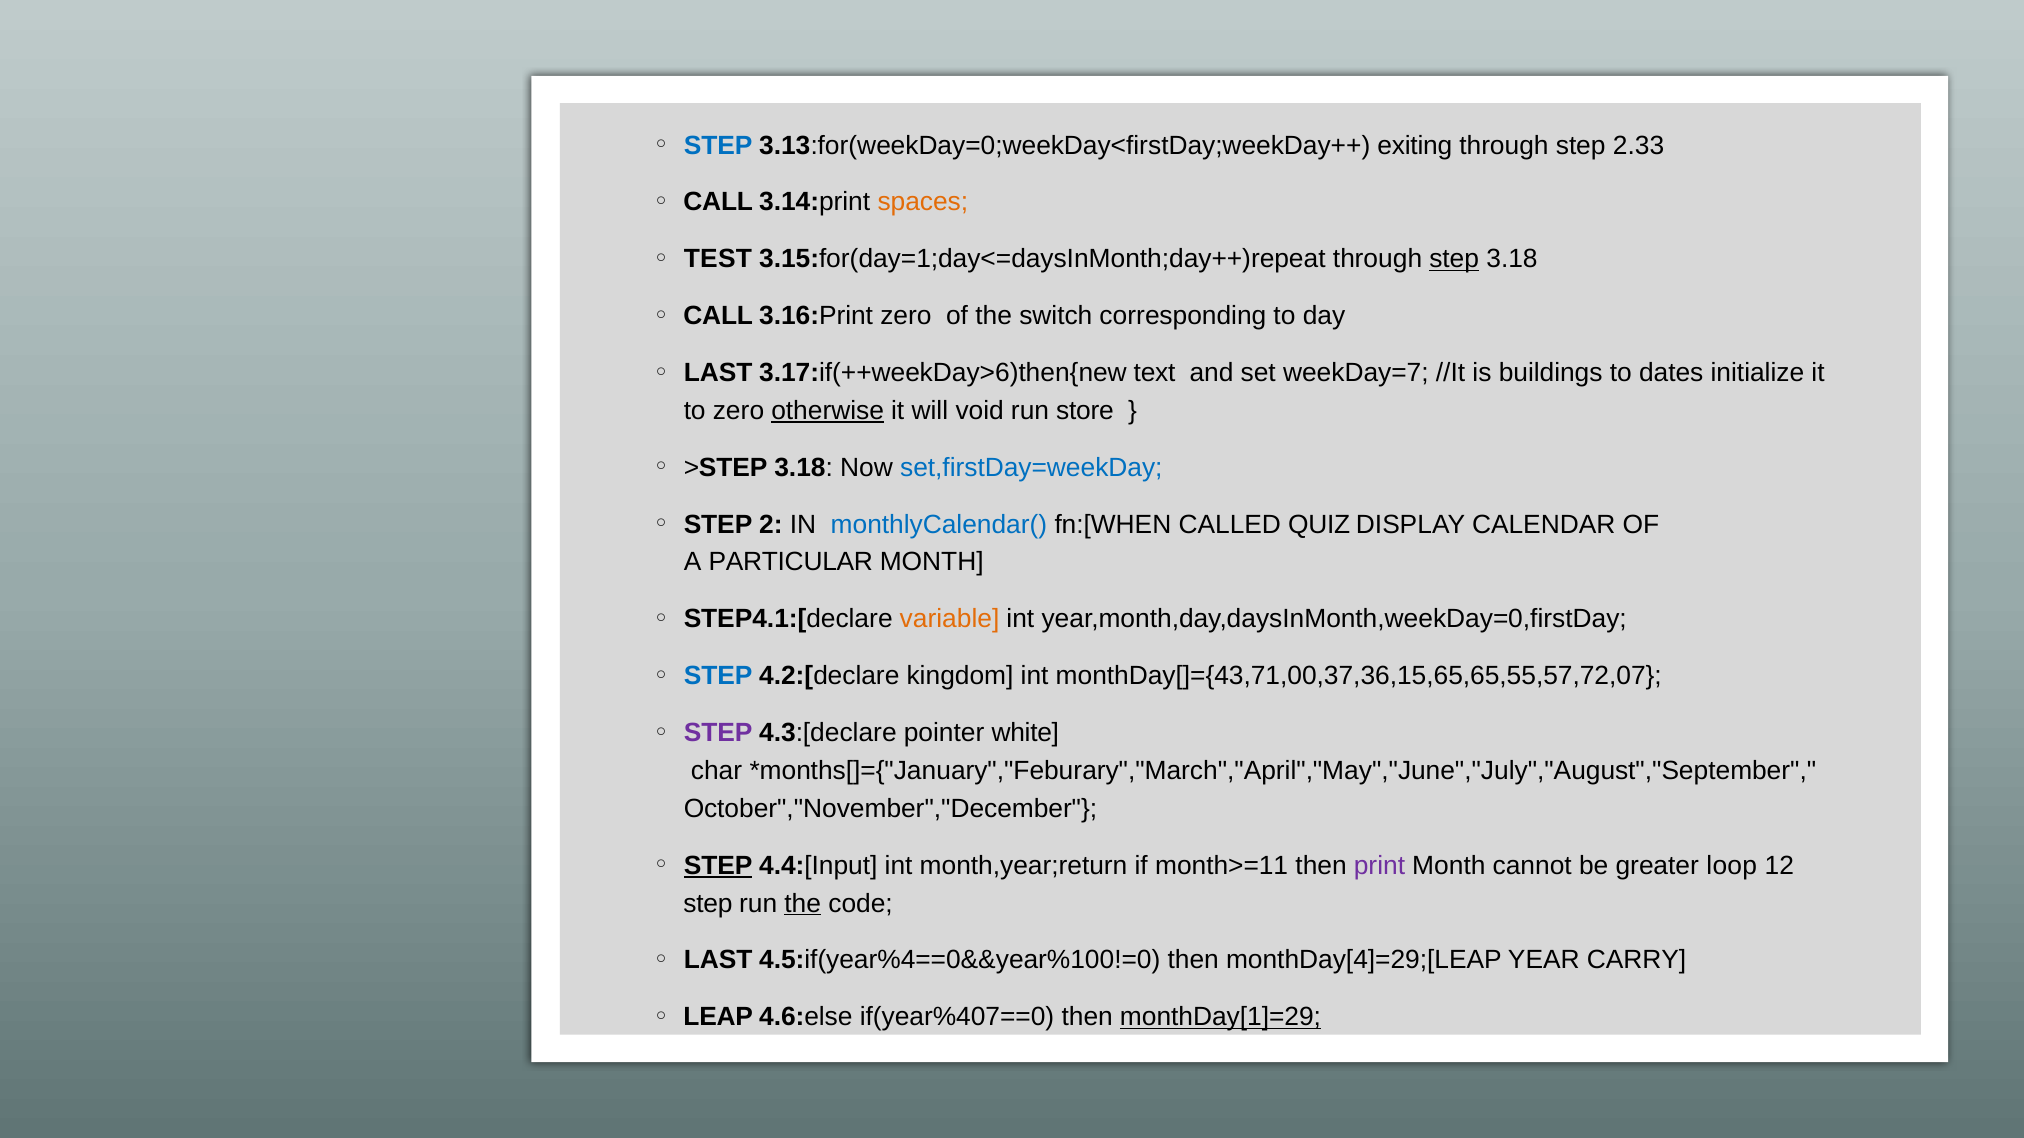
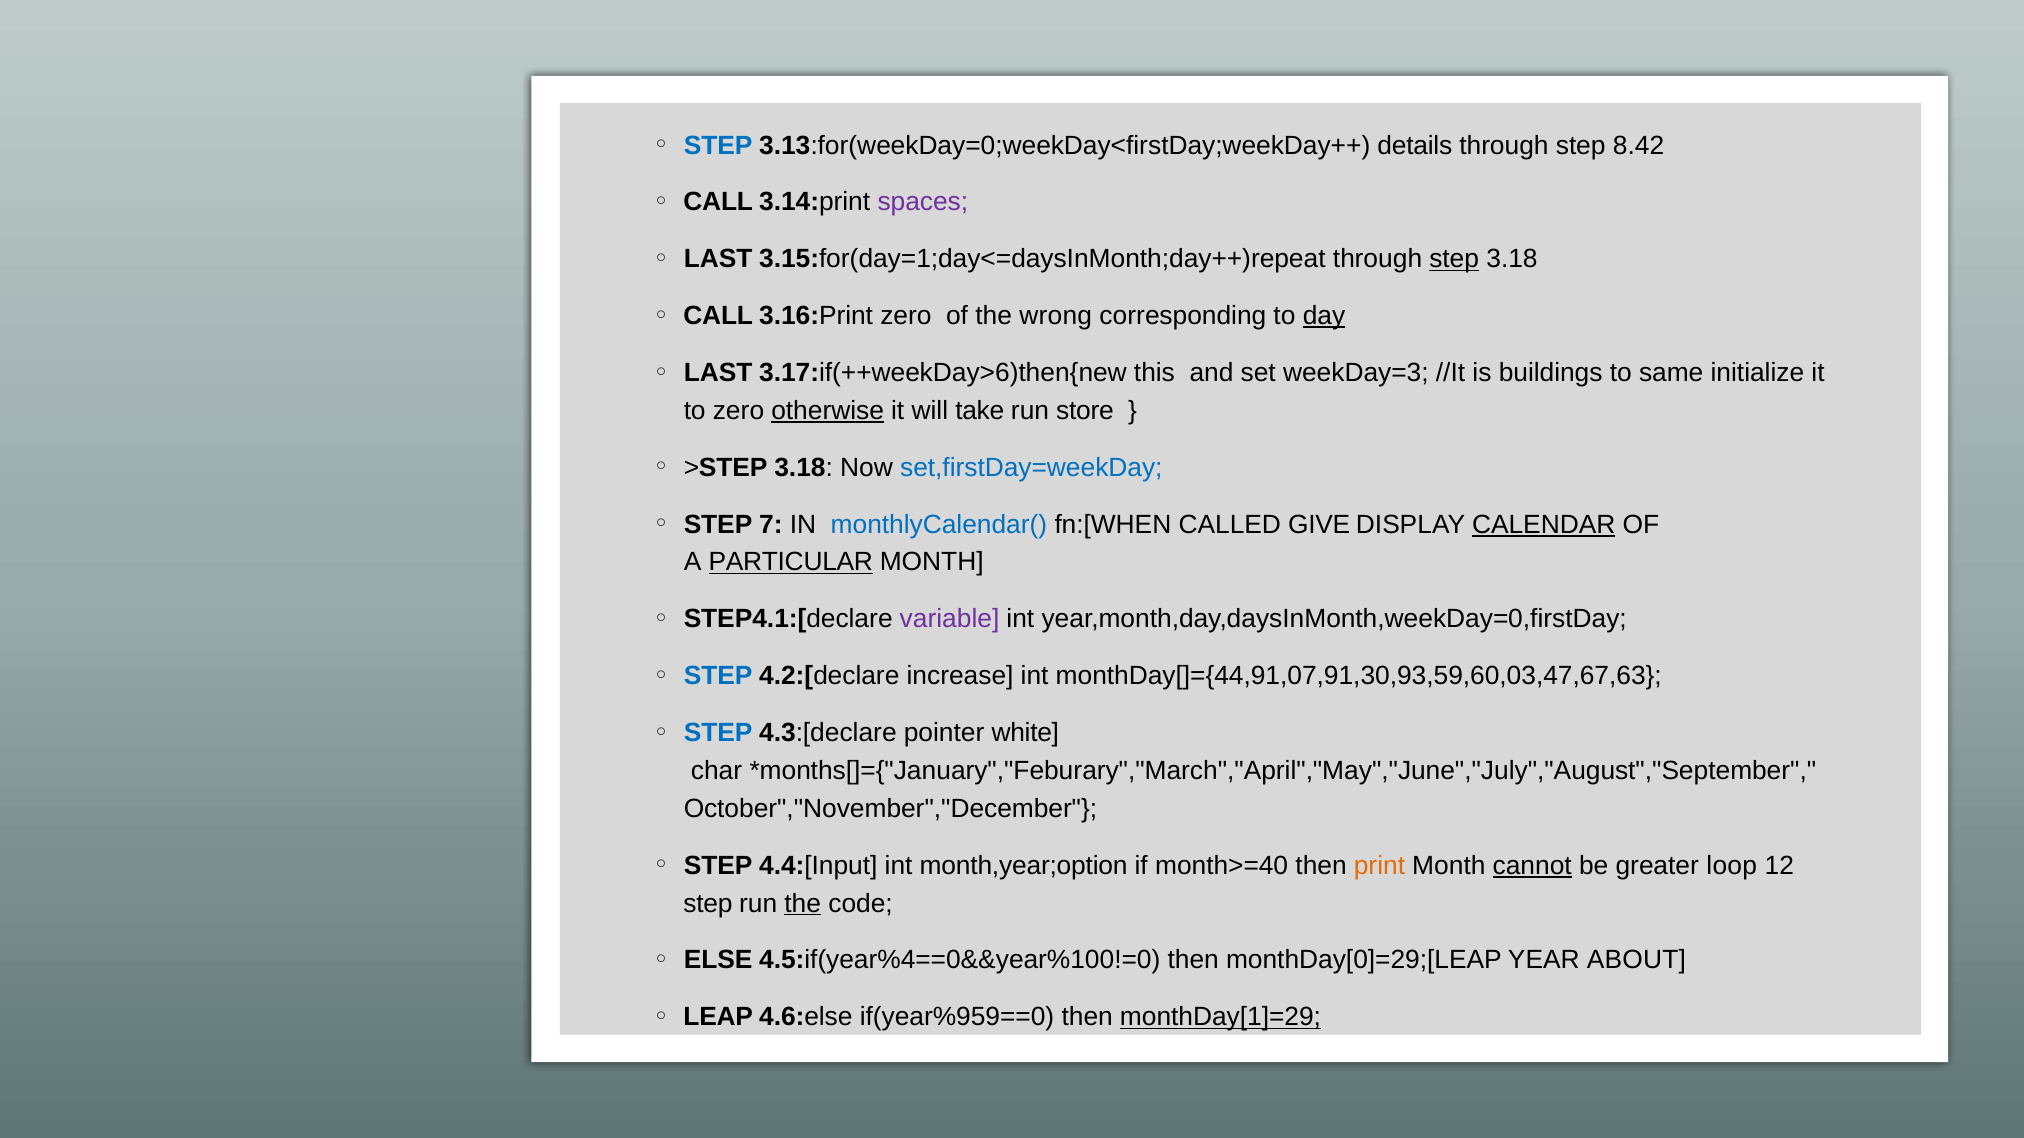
exiting: exiting -> details (1415, 145)
2.33: 2.33 -> 8.42 (1639, 145)
spaces colour: orange -> purple (923, 202)
TEST: TEST -> LAST (718, 259)
switch: switch -> wrong (1056, 316)
day underline: none -> present (1324, 316)
text: text -> this (1154, 373)
weekDay=7: weekDay=7 -> weekDay=3 (1356, 373)
dates: dates -> same (1671, 373)
void: void -> take (980, 411)
2: 2 -> 7 (771, 525)
QUIZ: QUIZ -> GIVE (1319, 525)
CALENDAR underline: none -> present (1544, 525)
PARTICULAR underline: none -> present (791, 563)
variable colour: orange -> purple (950, 619)
kingdom: kingdom -> increase (960, 676)
monthDay[]={43,71,00,37,36,15,65,65,55,57,72,07: monthDay[]={43,71,00,37,36,15,65,65,55,57,72,07 -> monthDay[]={44,91,07,91,30,93,59,60,03,47,67,63 (1359, 676)
STEP colour: purple -> blue (718, 733)
STEP underline: present -> none (718, 866)
month,year;return: month,year;return -> month,year;option (1024, 866)
month>=11: month>=11 -> month>=40 (1222, 866)
print colour: purple -> orange (1379, 866)
cannot underline: none -> present (1532, 866)
LAST: LAST -> ELSE (718, 961)
monthDay[4]=29;[LEAP: monthDay[4]=29;[LEAP -> monthDay[0]=29;[LEAP (1364, 961)
CARRY: CARRY -> ABOUT (1636, 961)
if(year%407==0: if(year%407==0 -> if(year%959==0 (957, 1018)
